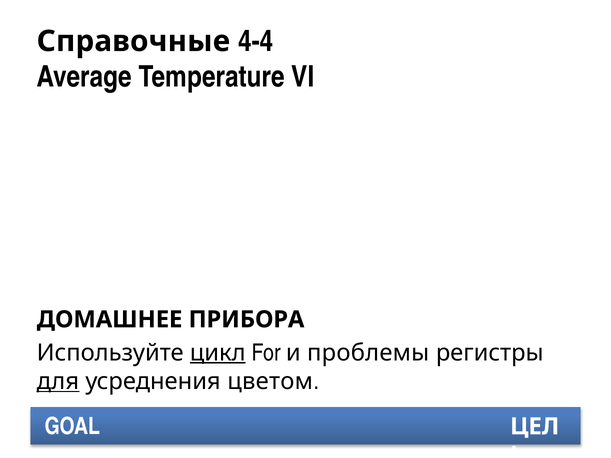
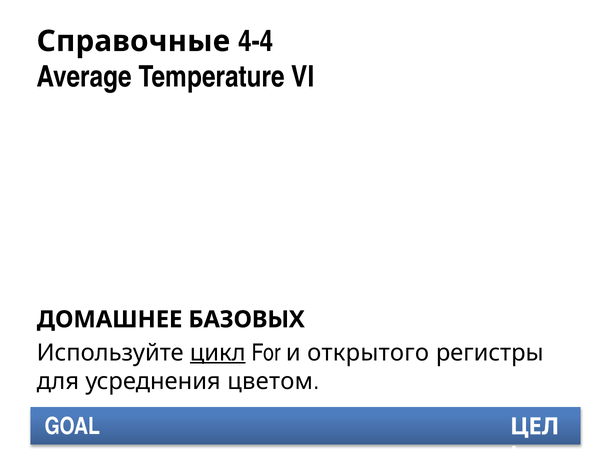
ПРИБОРА: ПРИБОРА -> БАЗОВЫХ (246, 320)
проблемы: проблемы -> открытого (368, 353)
для underline: present -> none (58, 381)
